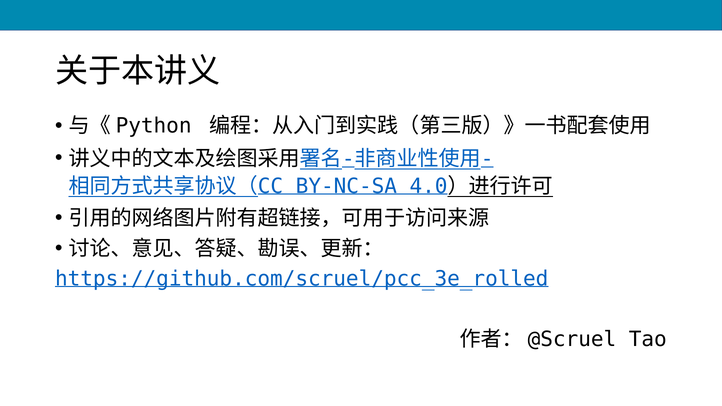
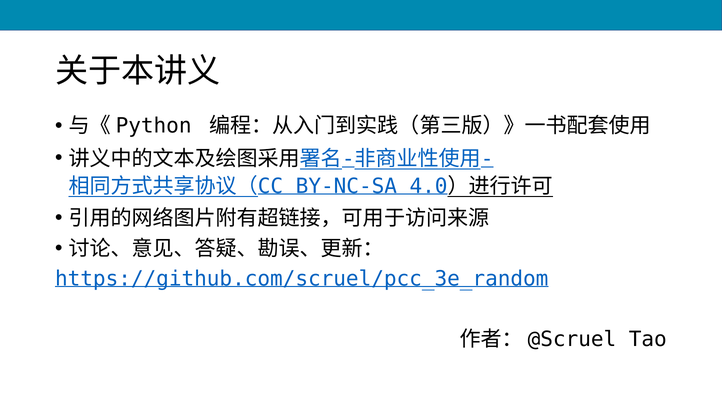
https://github.com/scruel/pcc_3e_rolled: https://github.com/scruel/pcc_3e_rolled -> https://github.com/scruel/pcc_3e_random (302, 279)
